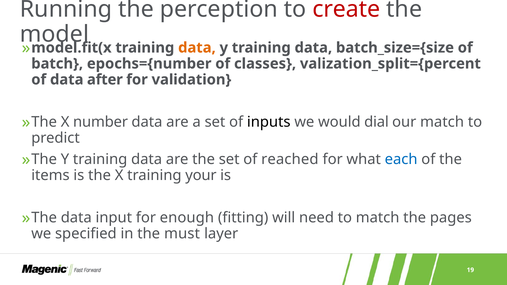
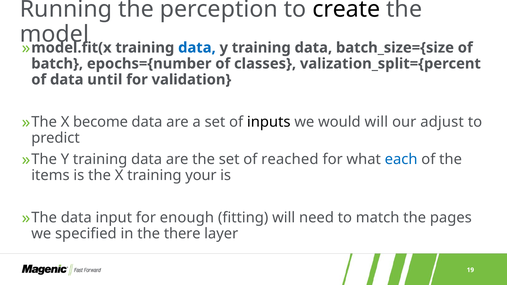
create colour: red -> black (346, 9)
data colour: orange -> blue (197, 48)
after: after -> until (105, 80)
number: number -> become (101, 122)
would dial: dial -> will (376, 122)
our match: match -> adjust (442, 122)
must: must -> there (182, 234)
